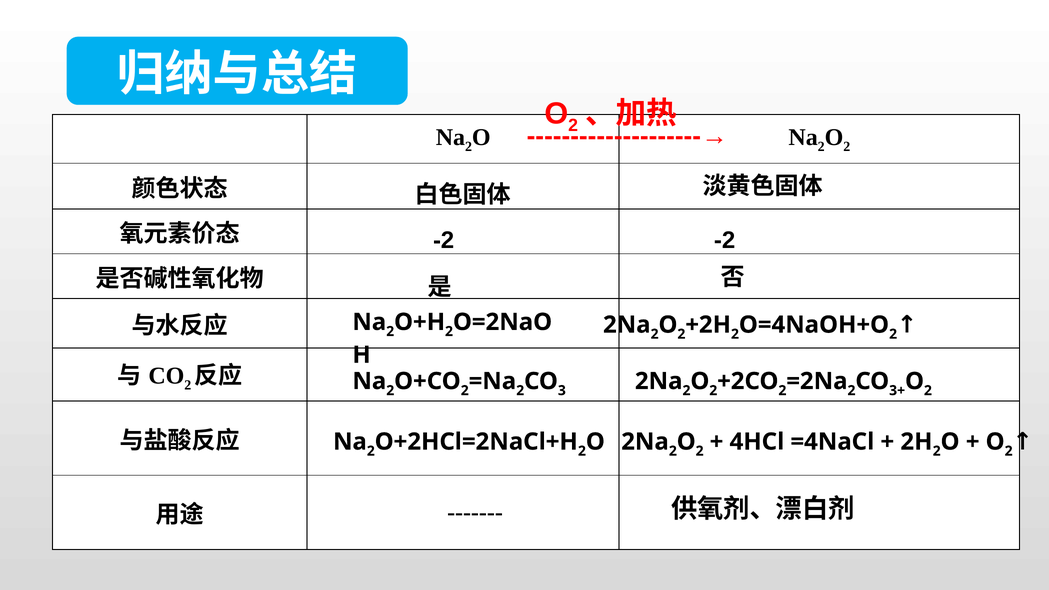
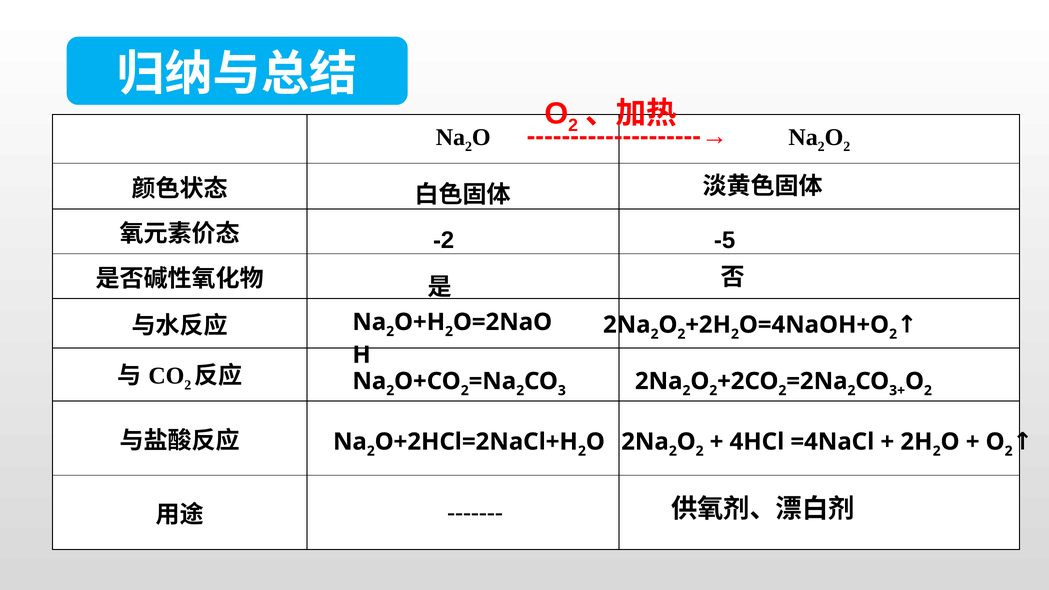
-2: -2 -> -5 (725, 240)
